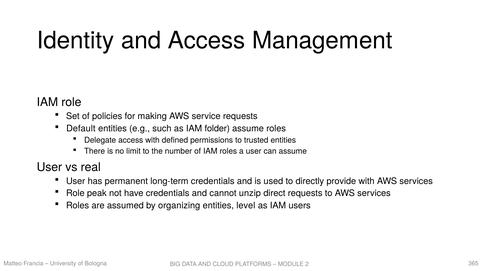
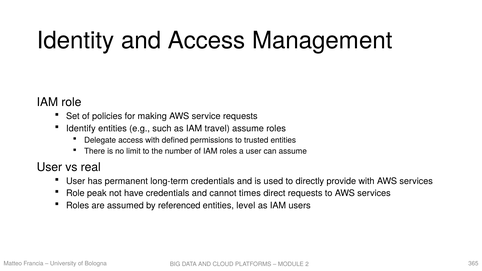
Default: Default -> Identify (81, 128)
folder: folder -> travel (217, 128)
unzip: unzip -> times (250, 193)
organizing: organizing -> referenced (179, 206)
